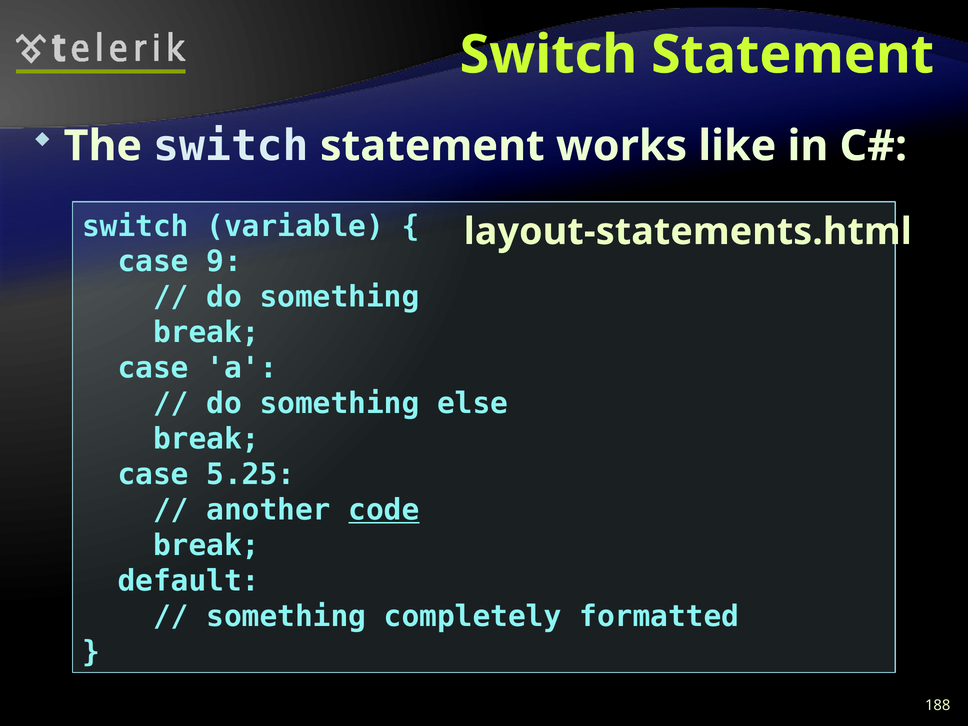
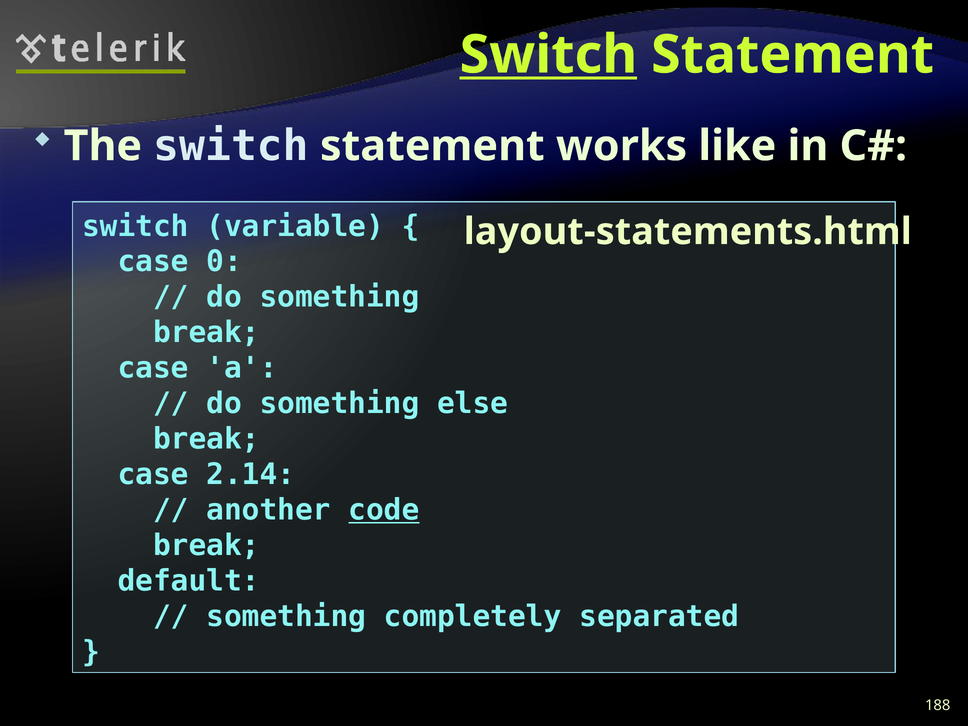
Switch underline: none -> present (548, 55)
9: 9 -> 0 (224, 262)
5.25: 5.25 -> 2.14 (251, 475)
formatted: formatted -> separated (659, 617)
